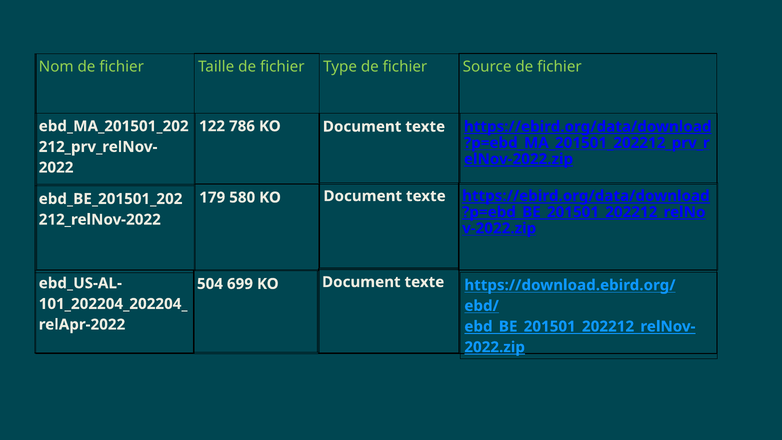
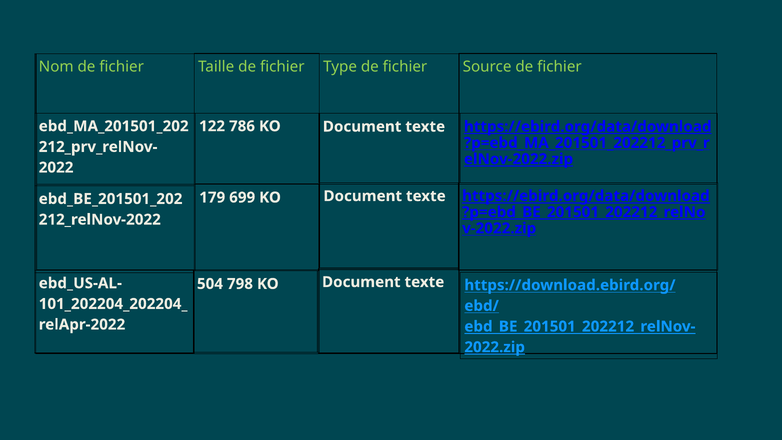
580: 580 -> 699 (242, 197)
699: 699 -> 798 (240, 284)
